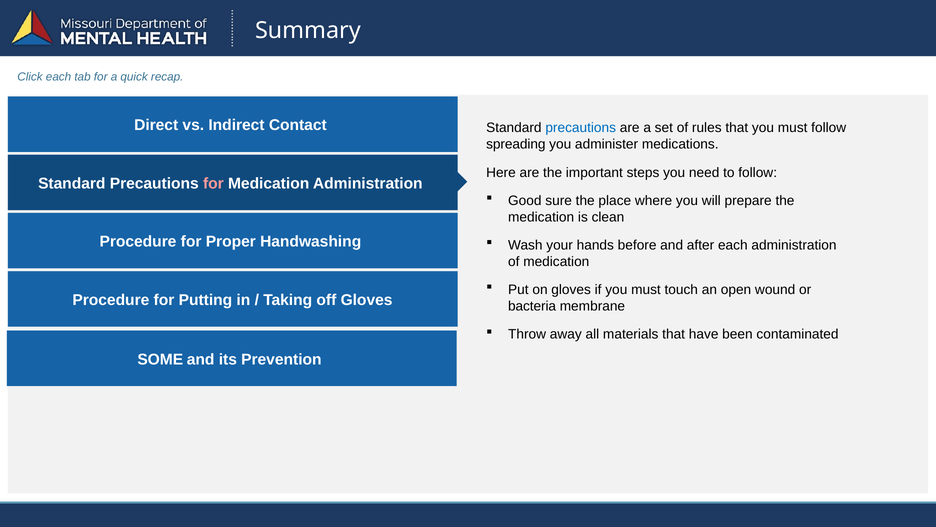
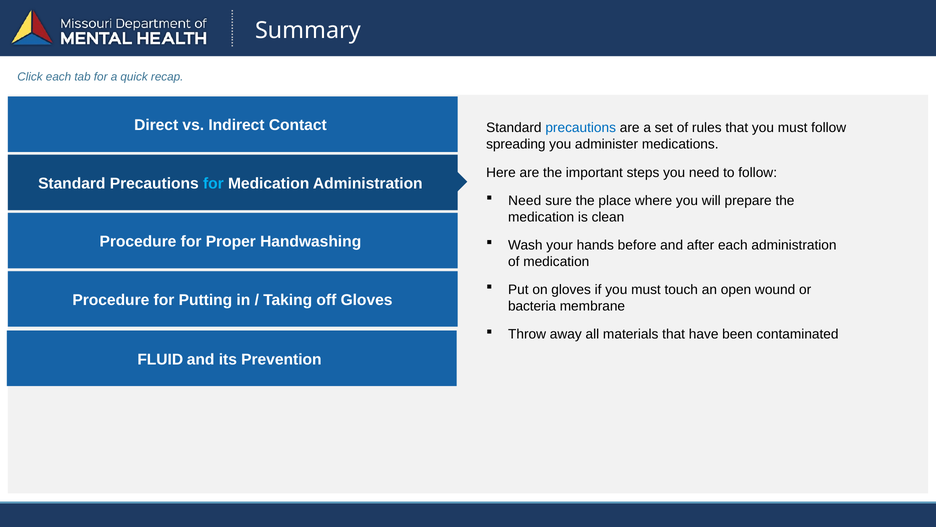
for colour: pink -> light blue (213, 183)
Good: Good -> Need (525, 200)
SOME: SOME -> FLUID (160, 359)
